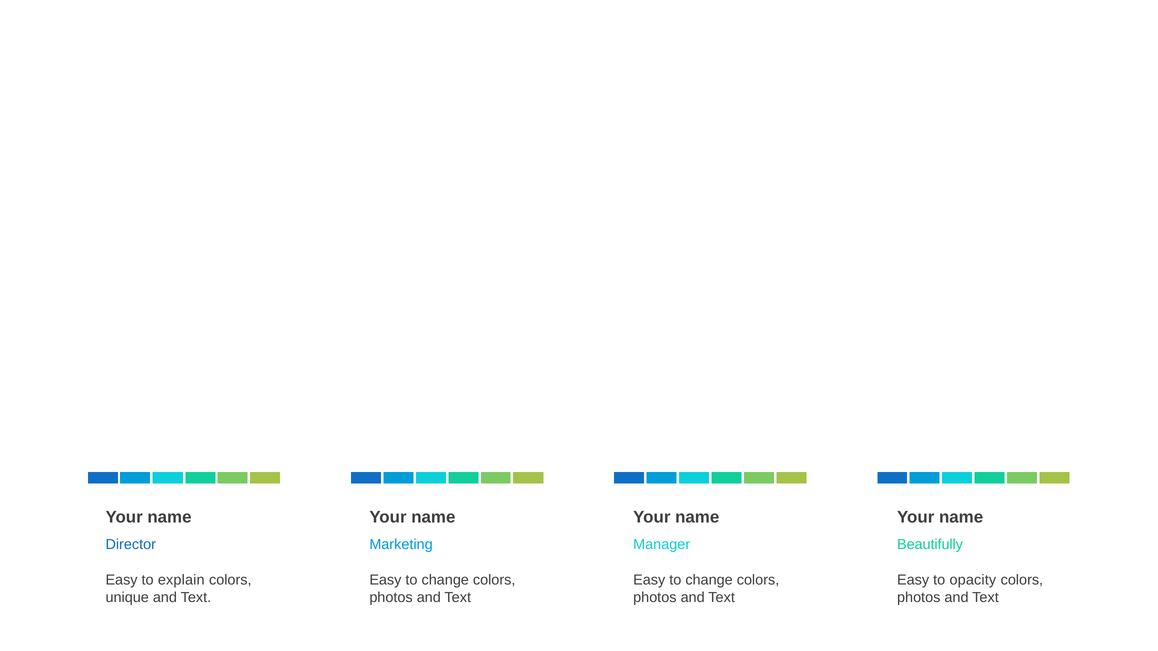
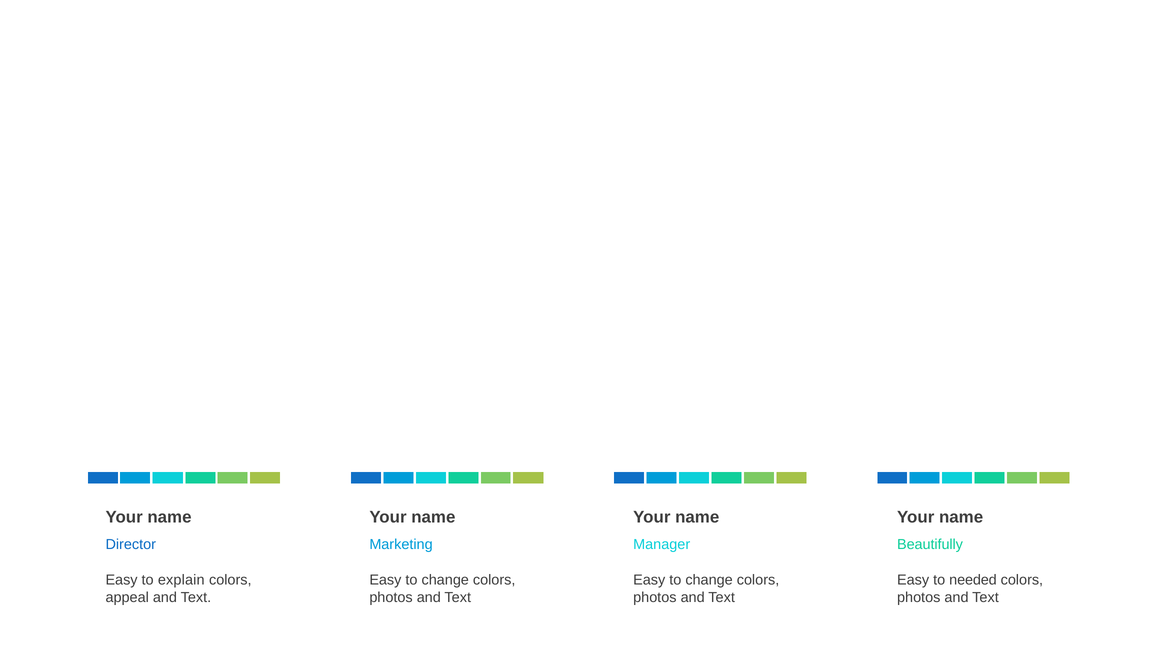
opacity: opacity -> needed (973, 580)
unique: unique -> appeal (127, 598)
